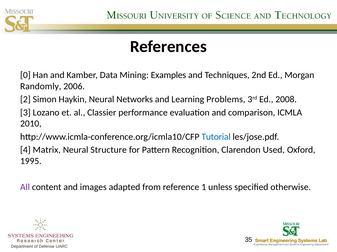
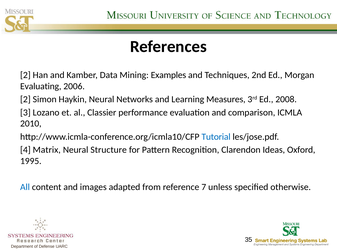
0: 0 -> 2 (25, 75)
Randomly: Randomly -> Evaluating (41, 87)
Problems: Problems -> Measures (226, 100)
Used: Used -> Ideas (274, 150)
All colour: purple -> blue (25, 188)
1: 1 -> 7 (204, 188)
